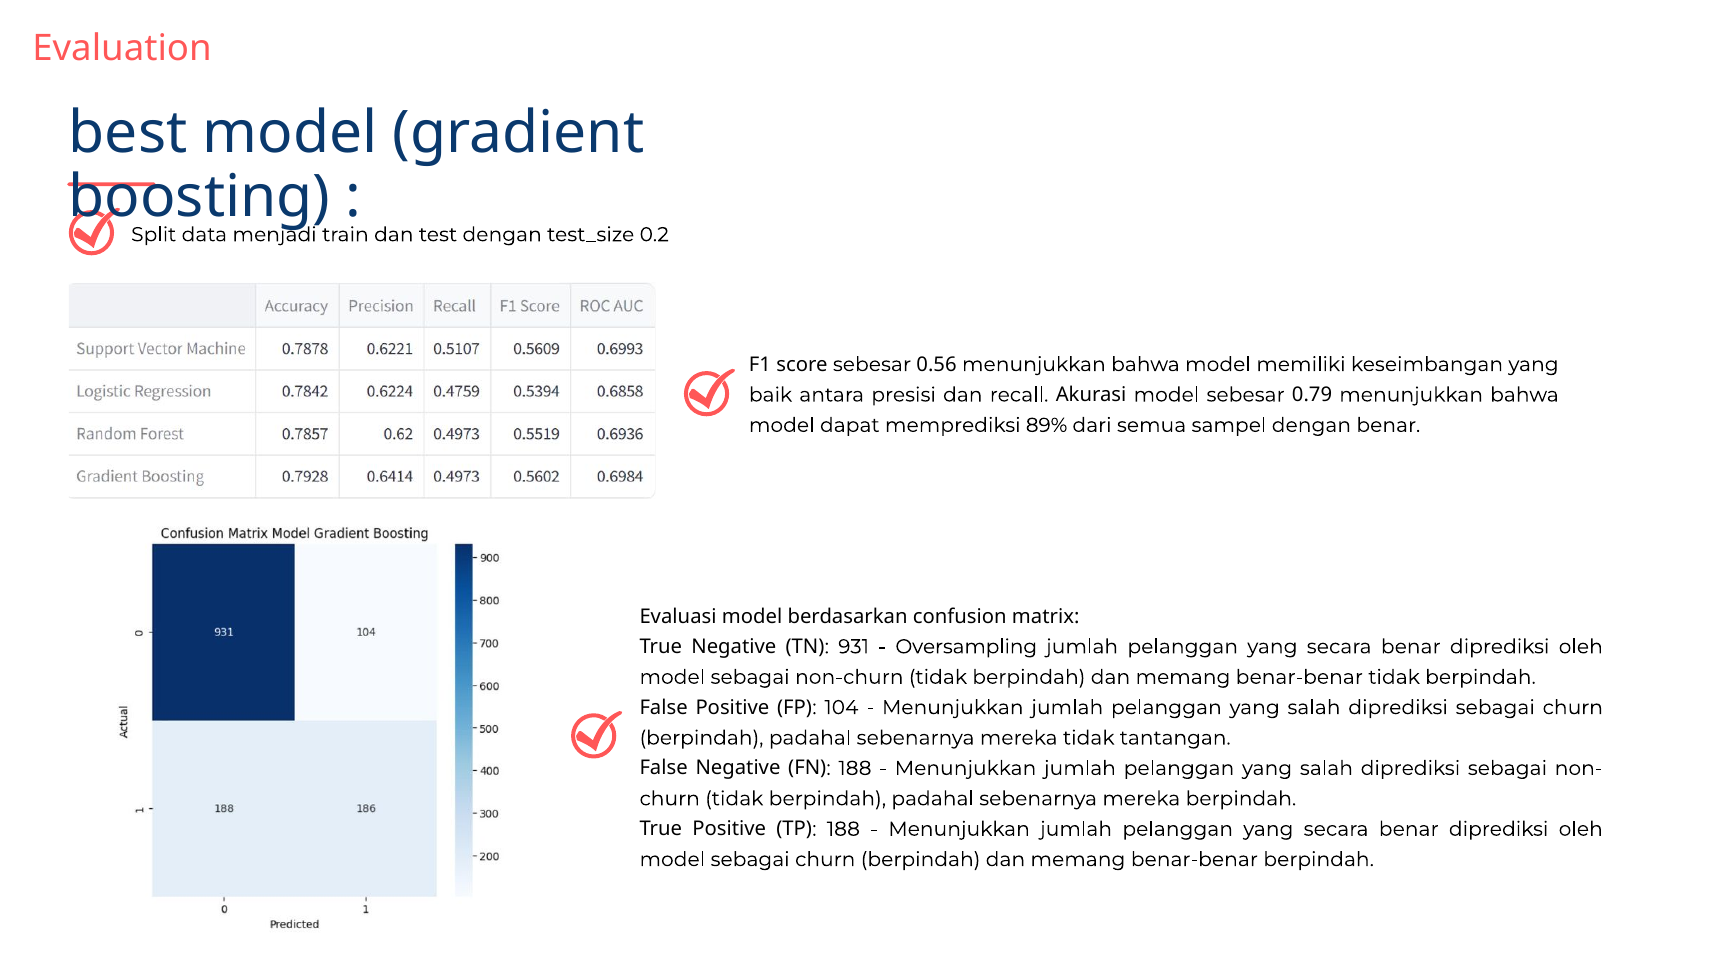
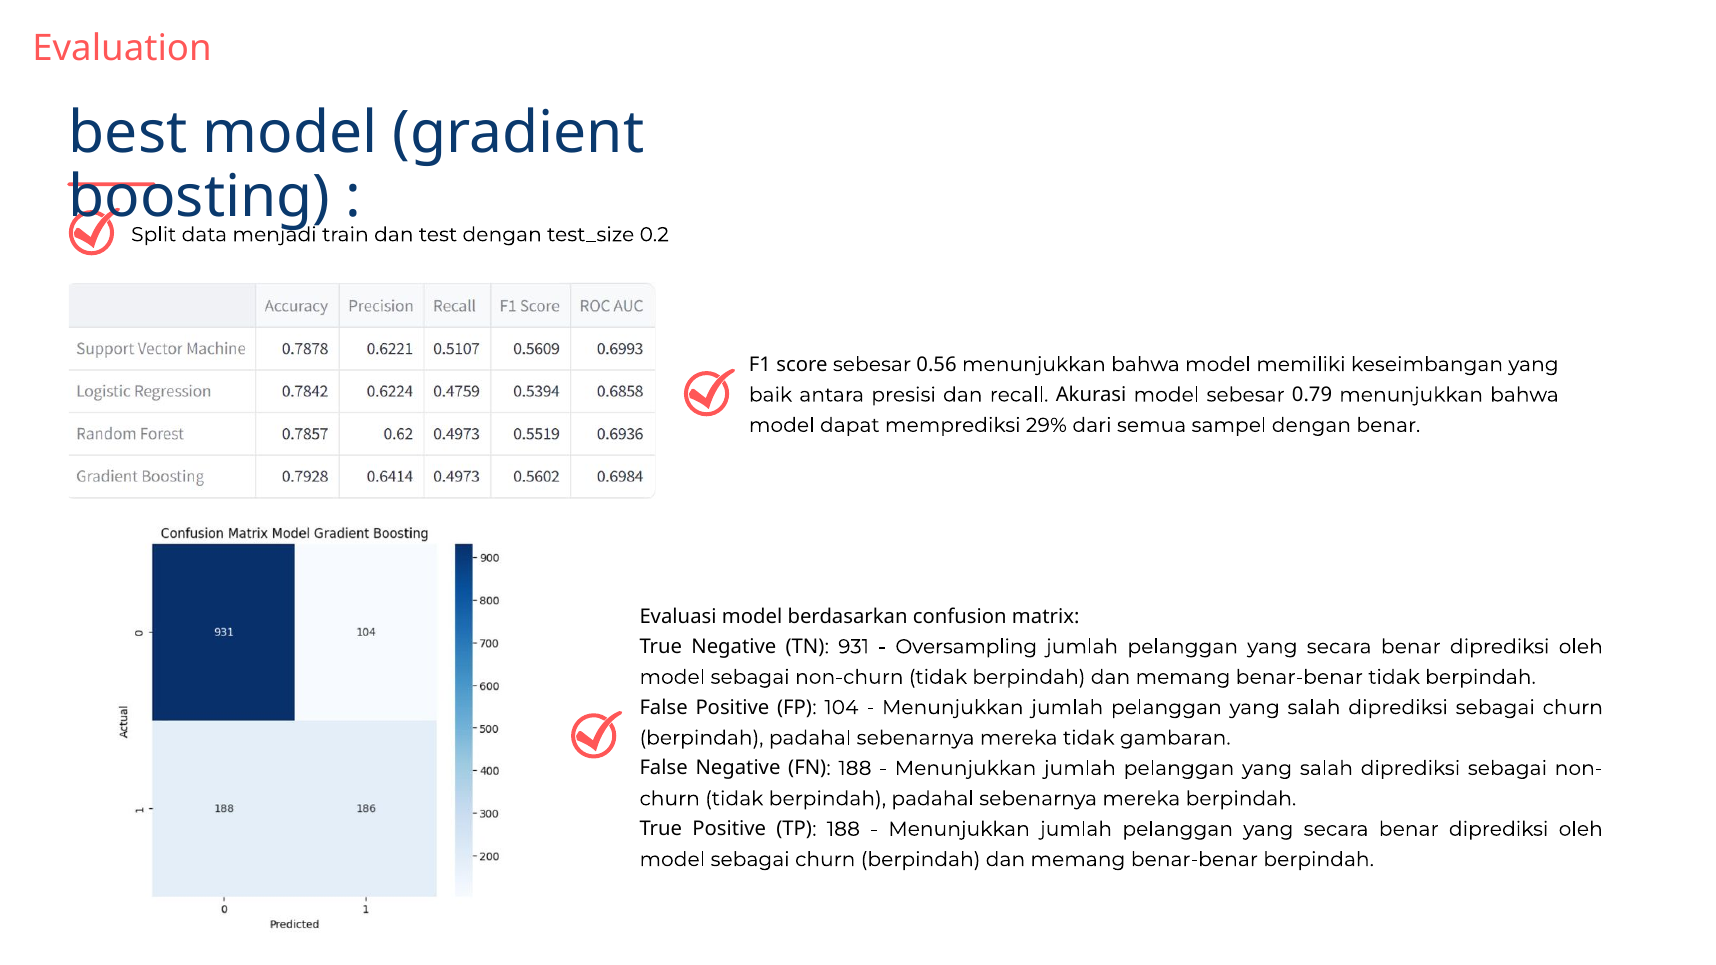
89%: 89% -> 29% (1046, 425)
tantangan: tantangan -> gambaran (1175, 738)
